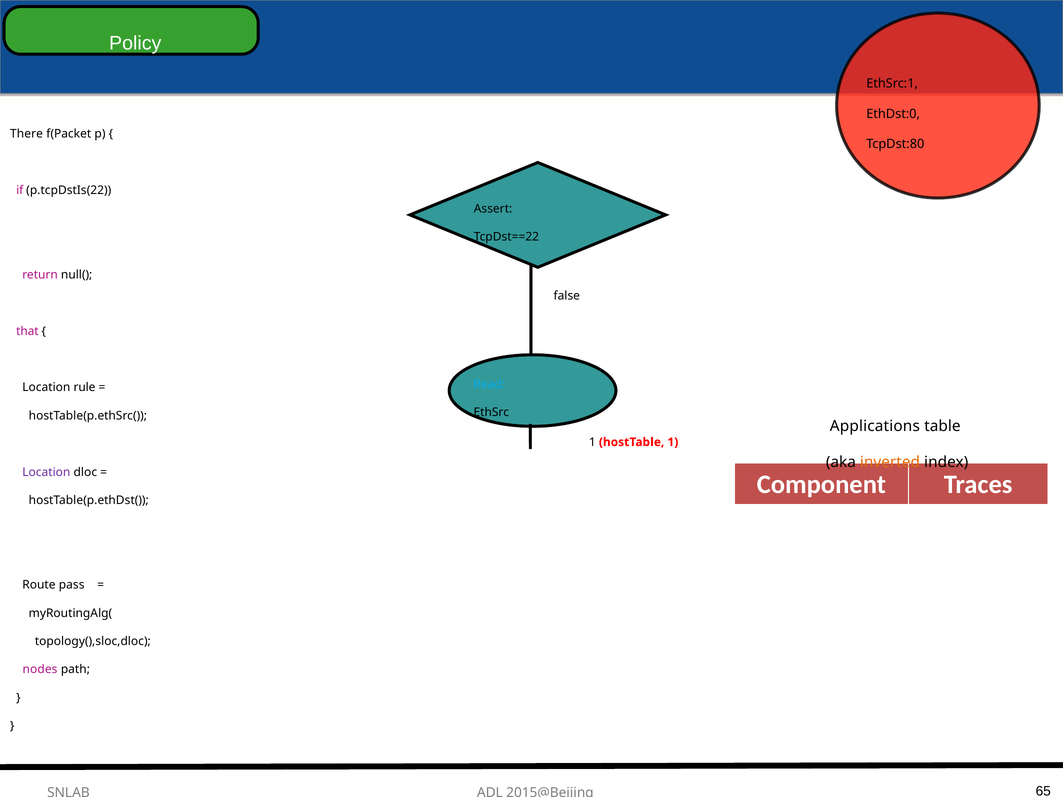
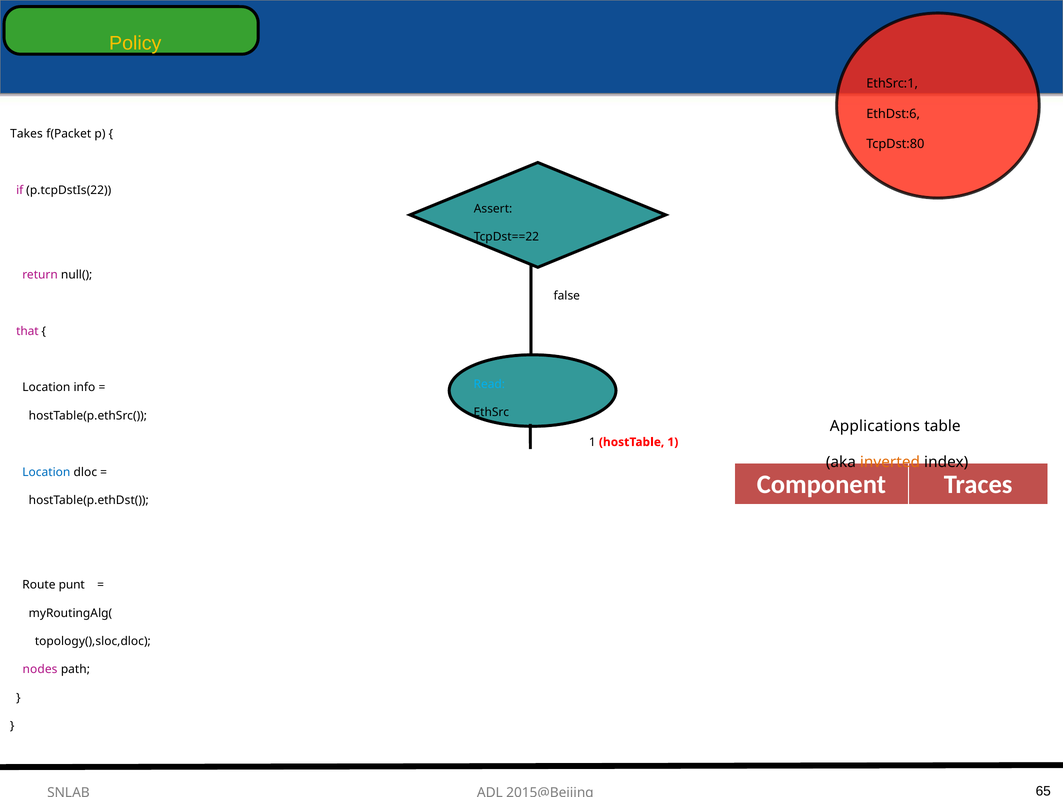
Policy colour: white -> yellow (135, 43)
EthDst:0: EthDst:0 -> EthDst:6 (893, 114)
There: There -> Takes (26, 134)
rule: rule -> info (84, 388)
Location colour: purple -> blue (46, 472)
pass: pass -> punt (72, 585)
